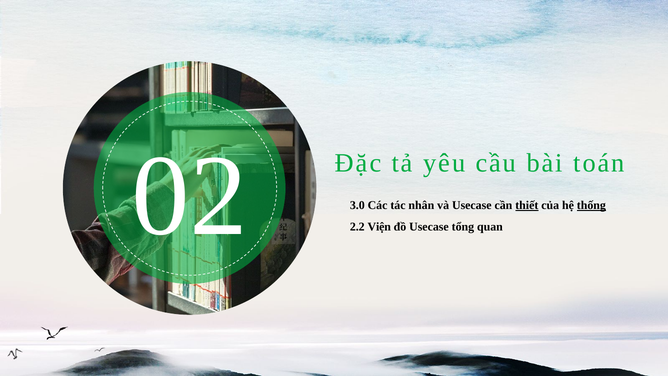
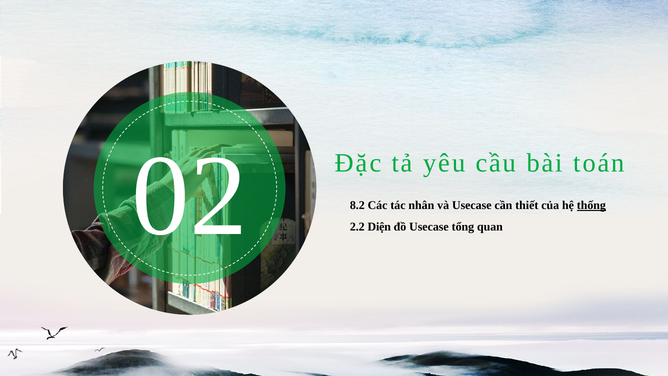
3.0: 3.0 -> 8.2 (357, 205)
thiết underline: present -> none (527, 205)
Viện: Viện -> Diện (379, 227)
